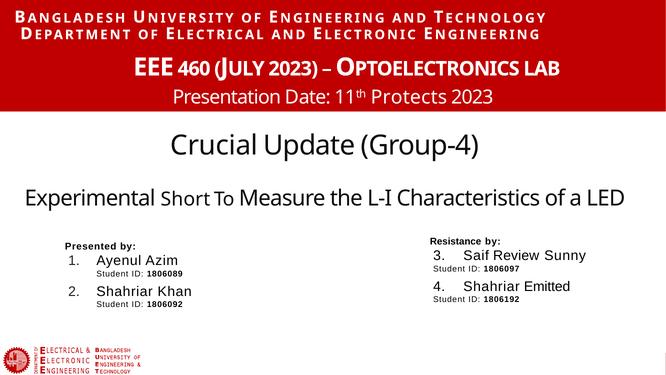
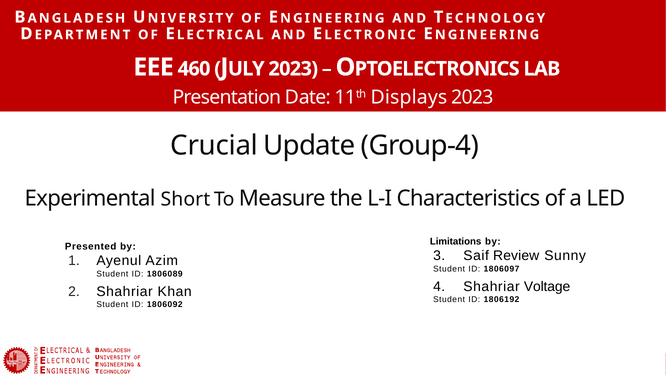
Protects: Protects -> Displays (409, 97)
Resistance: Resistance -> Limitations (456, 241)
Emitted: Emitted -> Voltage (547, 286)
